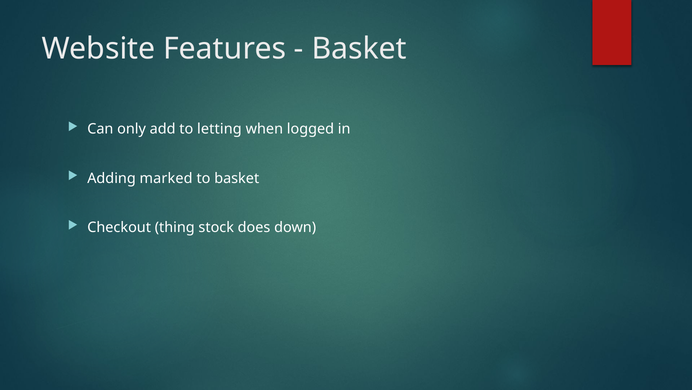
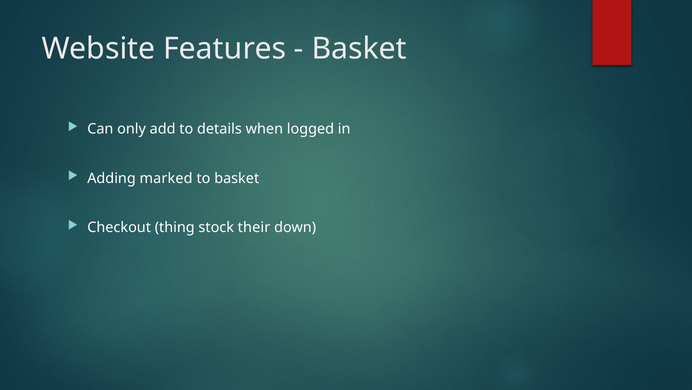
letting: letting -> details (219, 129)
does: does -> their (254, 227)
